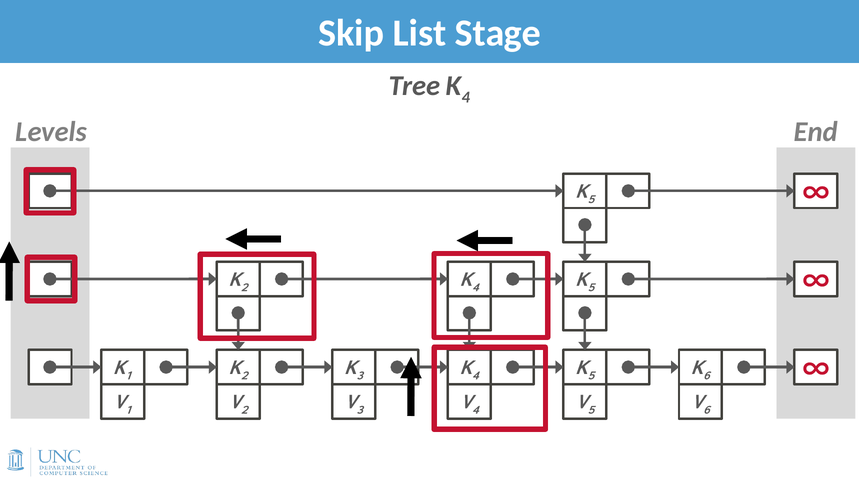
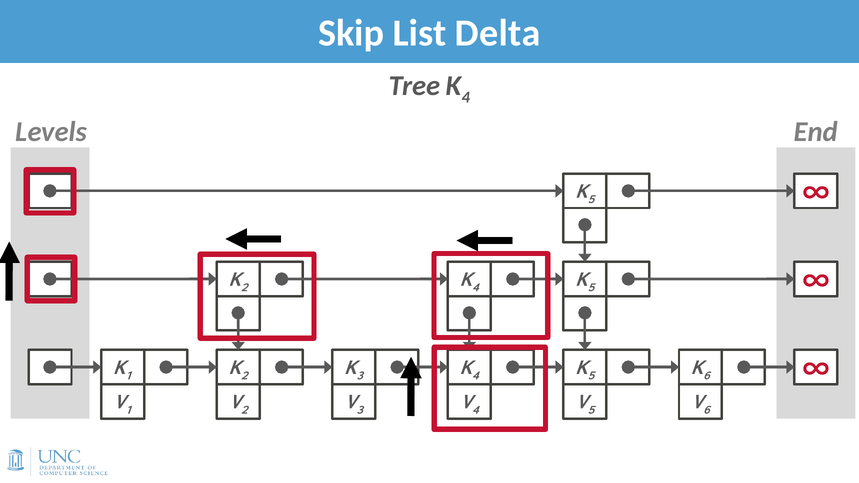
Stage: Stage -> Delta (498, 33)
